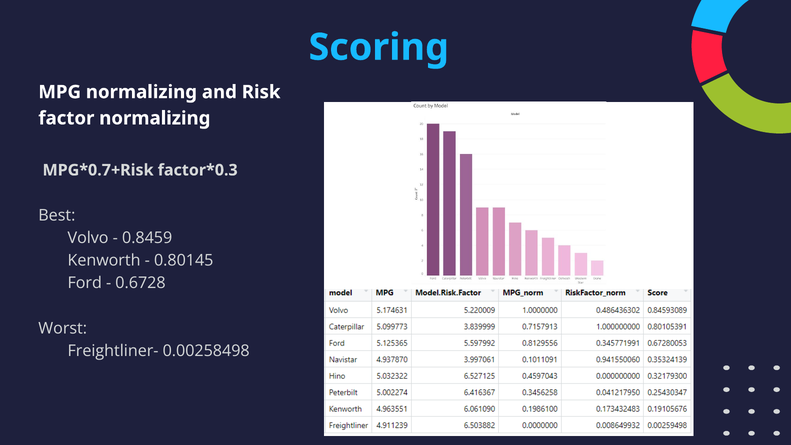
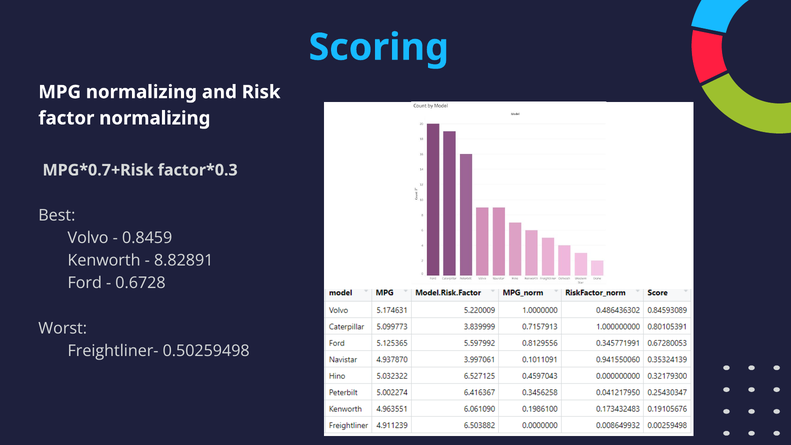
0.80145: 0.80145 -> 8.82891 (184, 260)
0.00258498: 0.00258498 -> 0.50259498 (206, 351)
